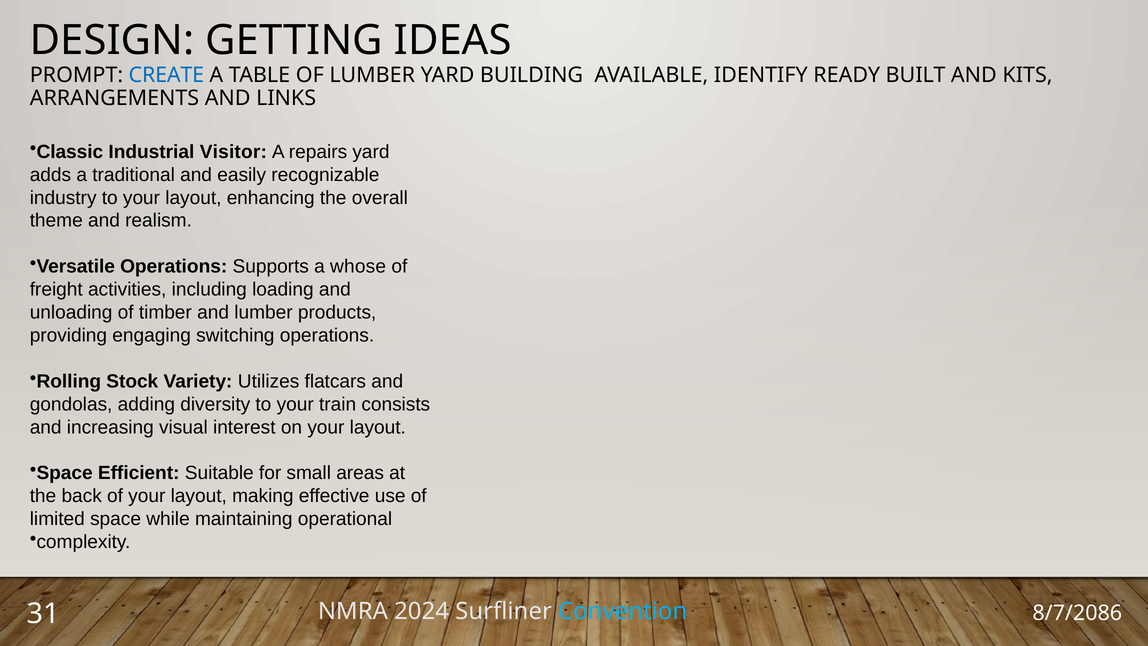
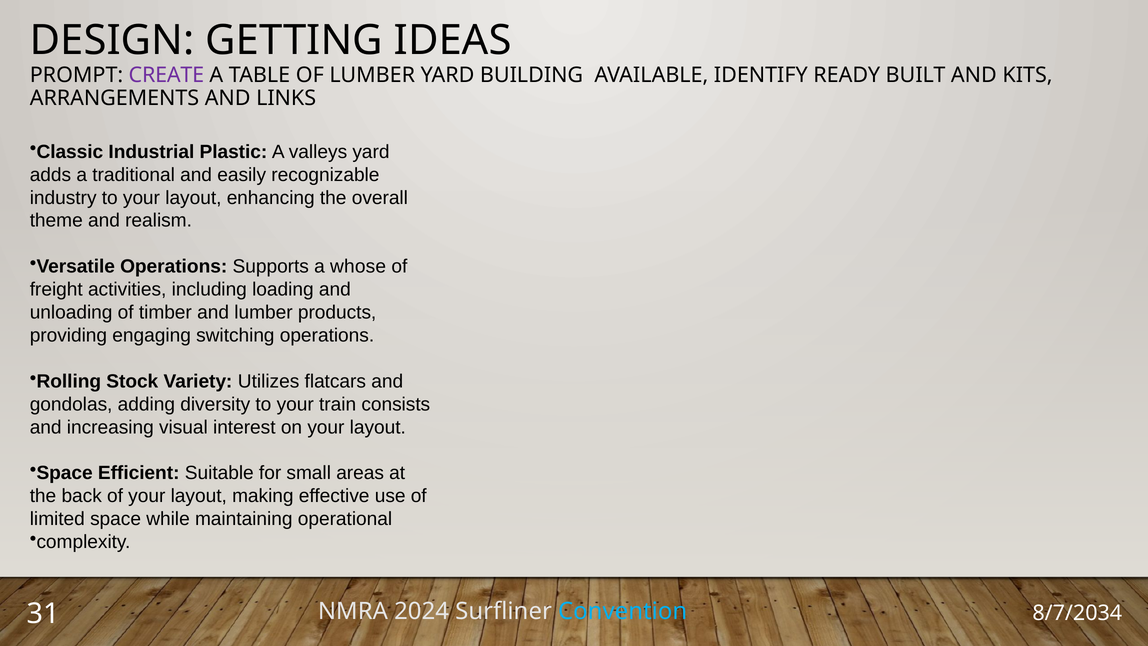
CREATE colour: blue -> purple (166, 75)
Visitor: Visitor -> Plastic (233, 152)
repairs: repairs -> valleys (318, 152)
8/7/2086: 8/7/2086 -> 8/7/2034 (1077, 613)
